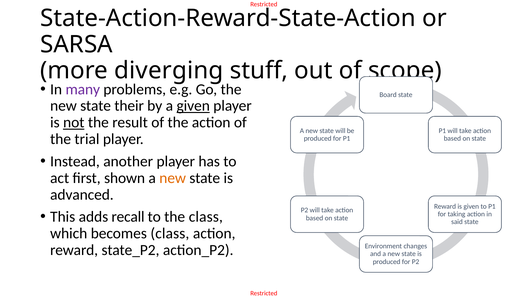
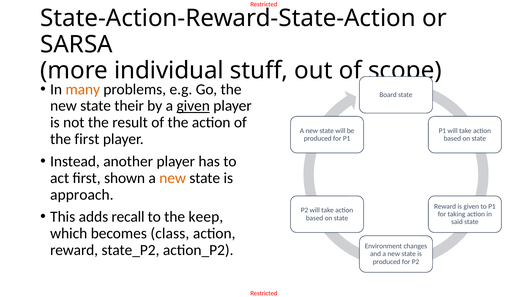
diverging: diverging -> individual (169, 70)
many colour: purple -> orange (83, 89)
not underline: present -> none (74, 123)
the trial: trial -> first (87, 139)
advanced: advanced -> approach (82, 195)
the class: class -> keep (206, 217)
